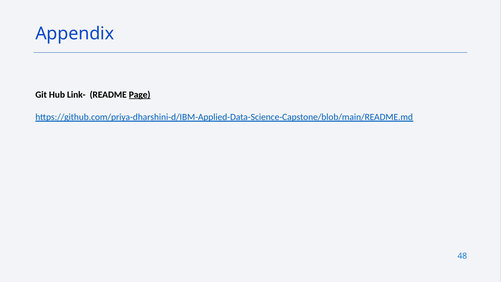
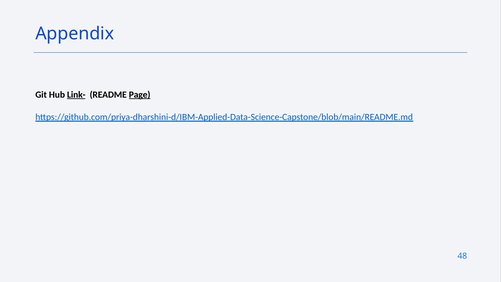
Link- underline: none -> present (76, 95)
